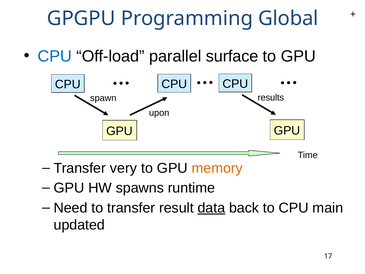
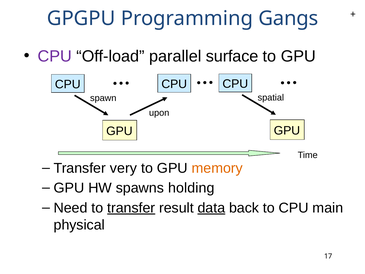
Global: Global -> Gangs (288, 18)
CPU colour: blue -> purple (55, 56)
results: results -> spatial (271, 98)
runtime: runtime -> holding (191, 188)
transfer underline: none -> present (131, 208)
updated: updated -> physical (79, 225)
